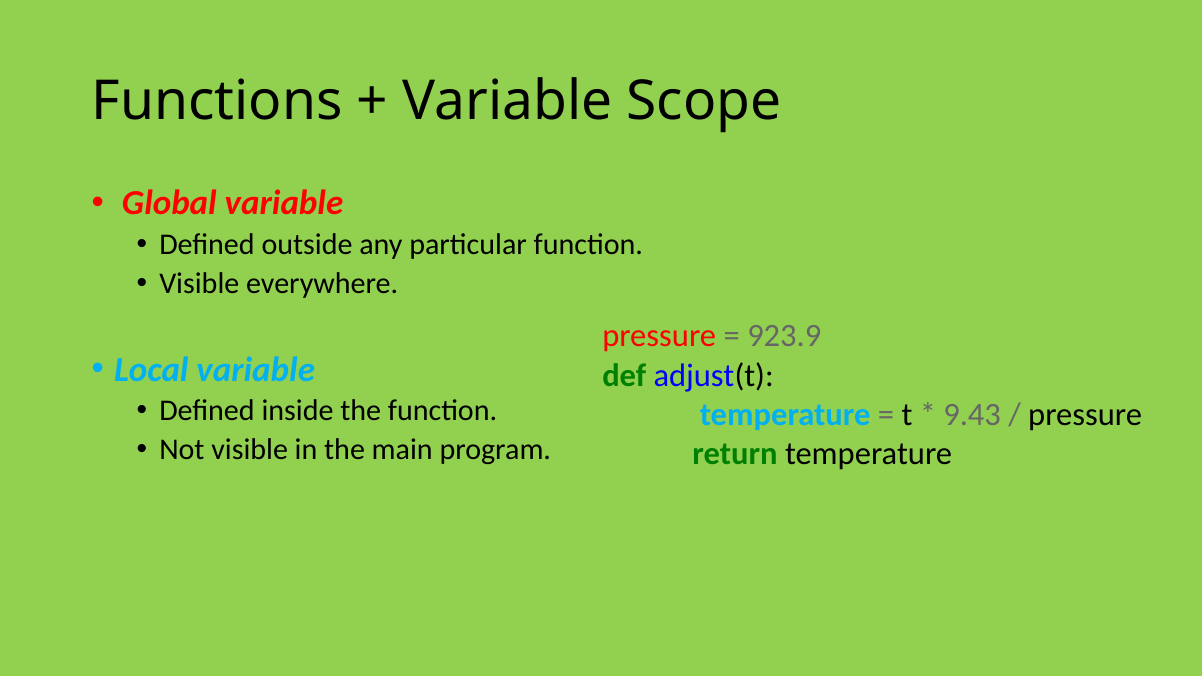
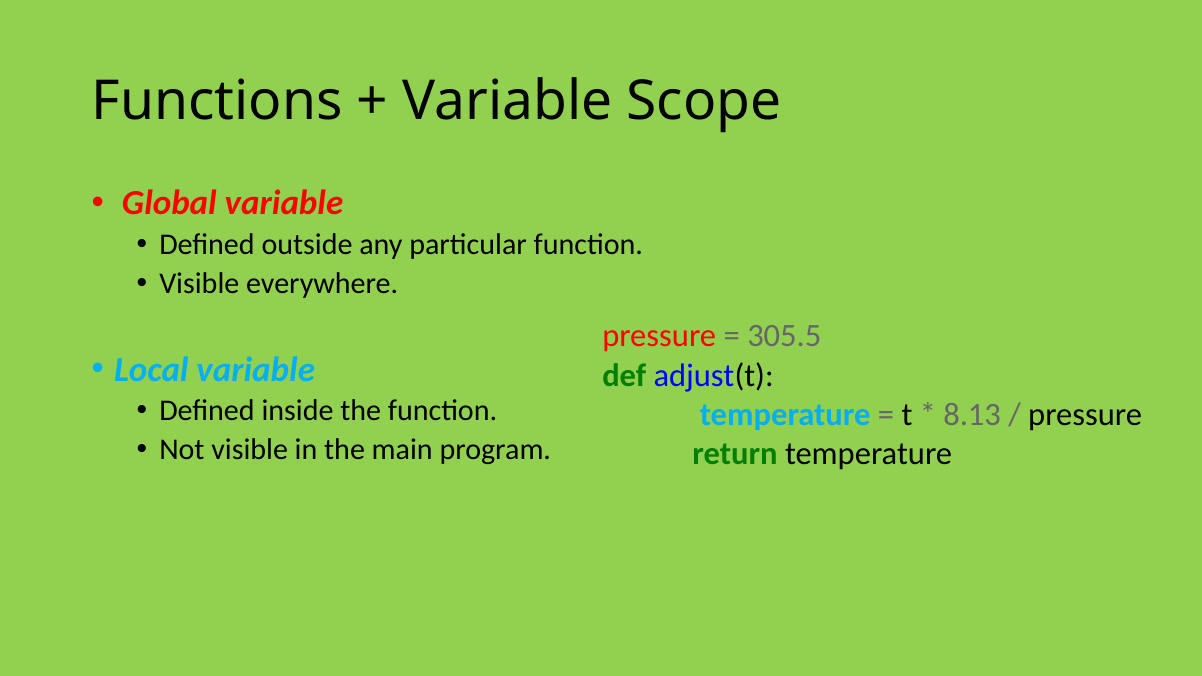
923.9: 923.9 -> 305.5 (784, 336)
9.43: 9.43 -> 8.13 (972, 414)
